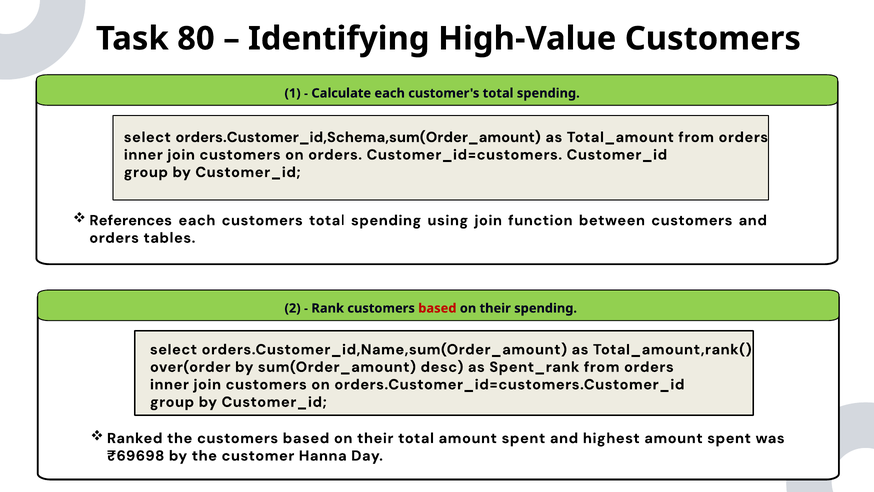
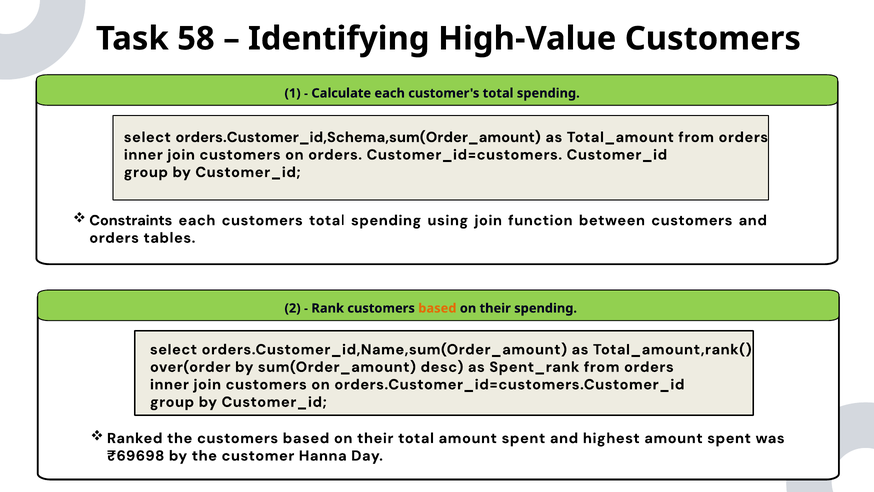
80: 80 -> 58 (196, 39)
References: References -> Constraints (131, 220)
based colour: red -> orange (437, 308)
